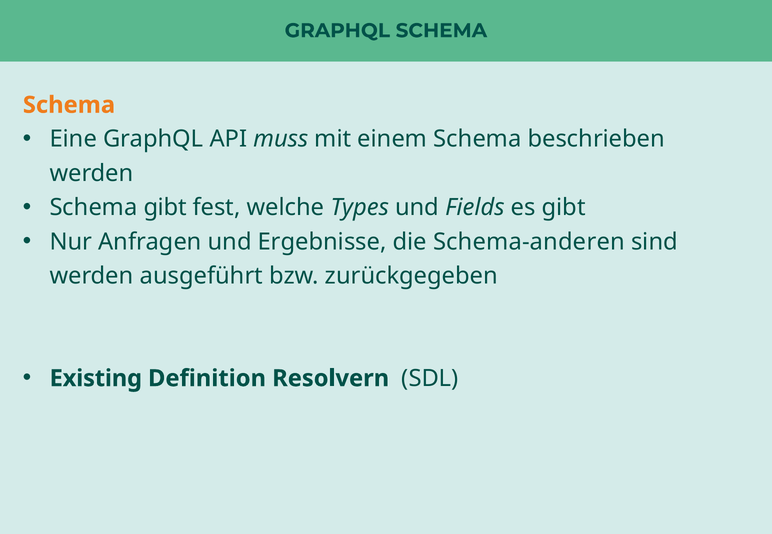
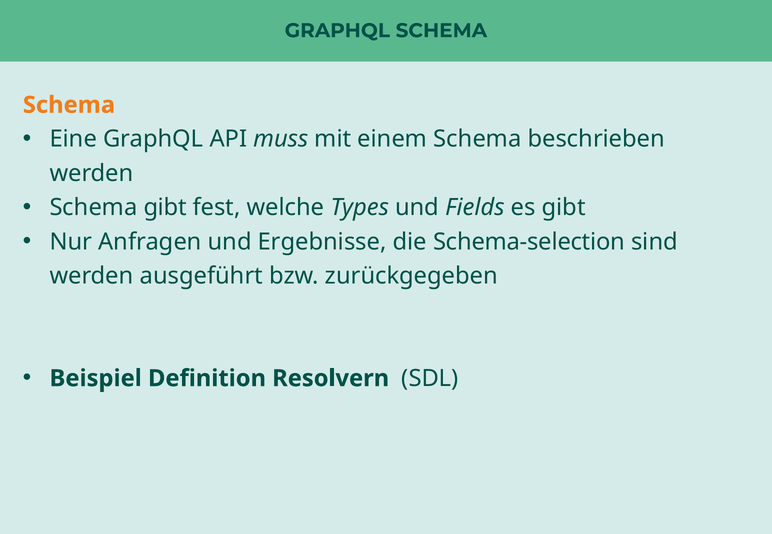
Schema-anderen: Schema-anderen -> Schema-selection (529, 242)
Existing: Existing -> Beispiel (96, 379)
